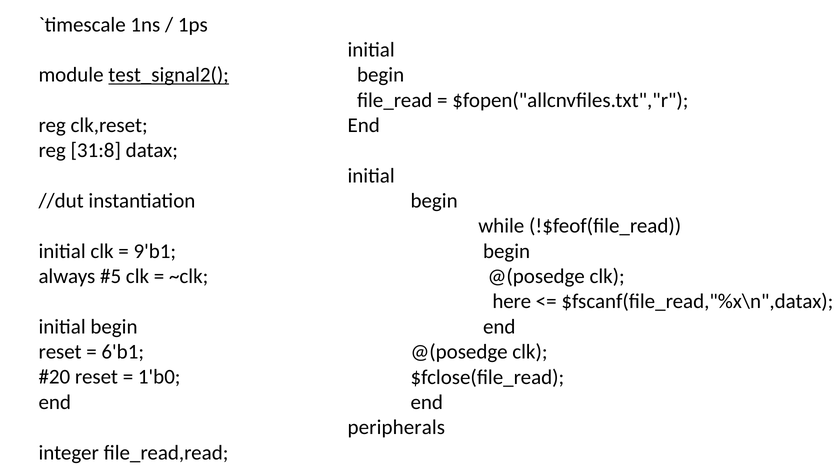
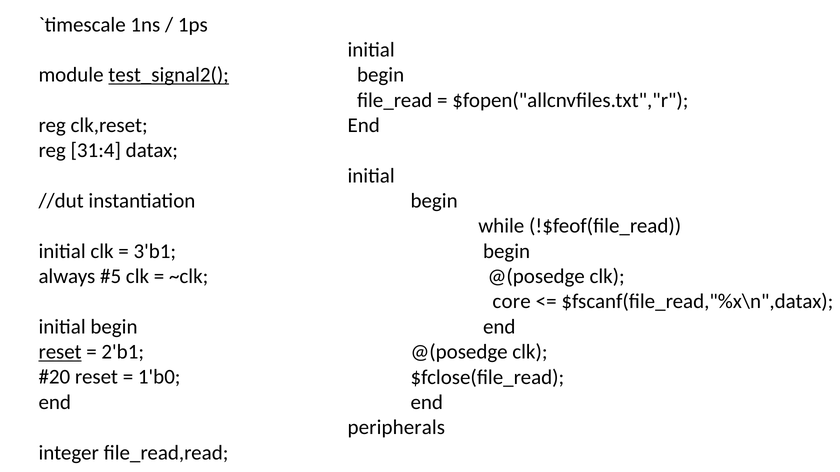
31:8: 31:8 -> 31:4 (96, 151)
9'b1: 9'b1 -> 3'b1 (155, 251)
here: here -> core (512, 302)
reset underline: none -> present (60, 352)
6'b1: 6'b1 -> 2'b1 (123, 352)
